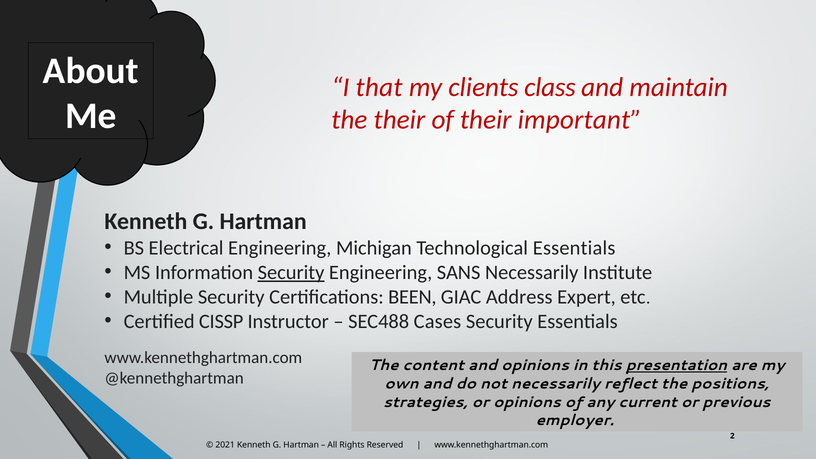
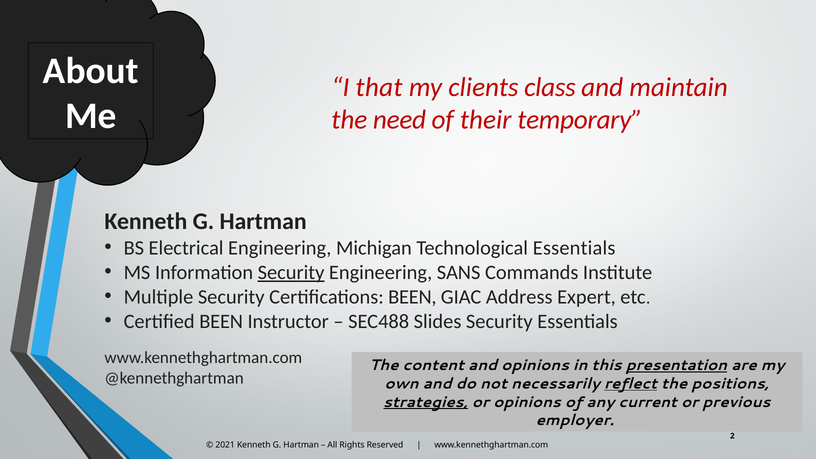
the their: their -> need (400, 120)
important: important -> temporary (580, 120)
SANS Necessarily: Necessarily -> Commands (532, 272)
Certified CISSP: CISSP -> BEEN (221, 321)
Cases: Cases -> Slides (438, 321)
reflect underline: none -> present (631, 384)
strategies underline: none -> present (426, 402)
